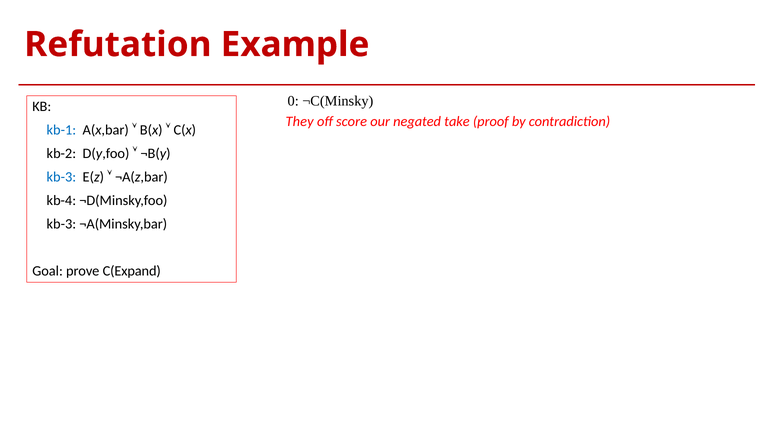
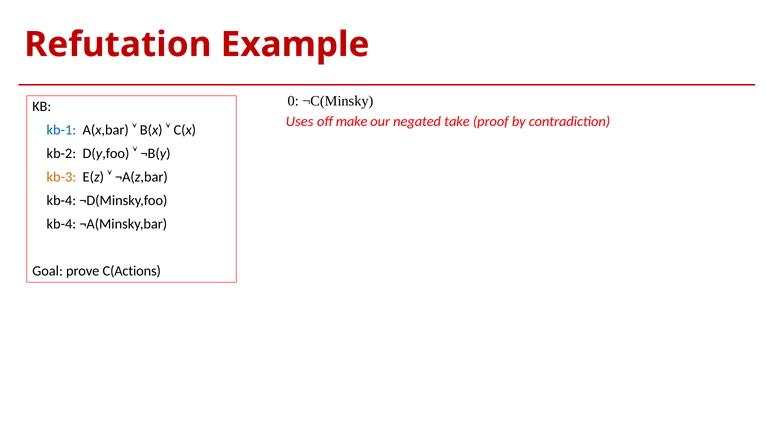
They: They -> Uses (300, 121)
score: score -> make (352, 121)
kb-3 colour: blue -> orange (61, 177)
kb-3: kb-3 -> kb-4 (61, 224)
C(Expand: C(Expand -> C(Actions (132, 271)
